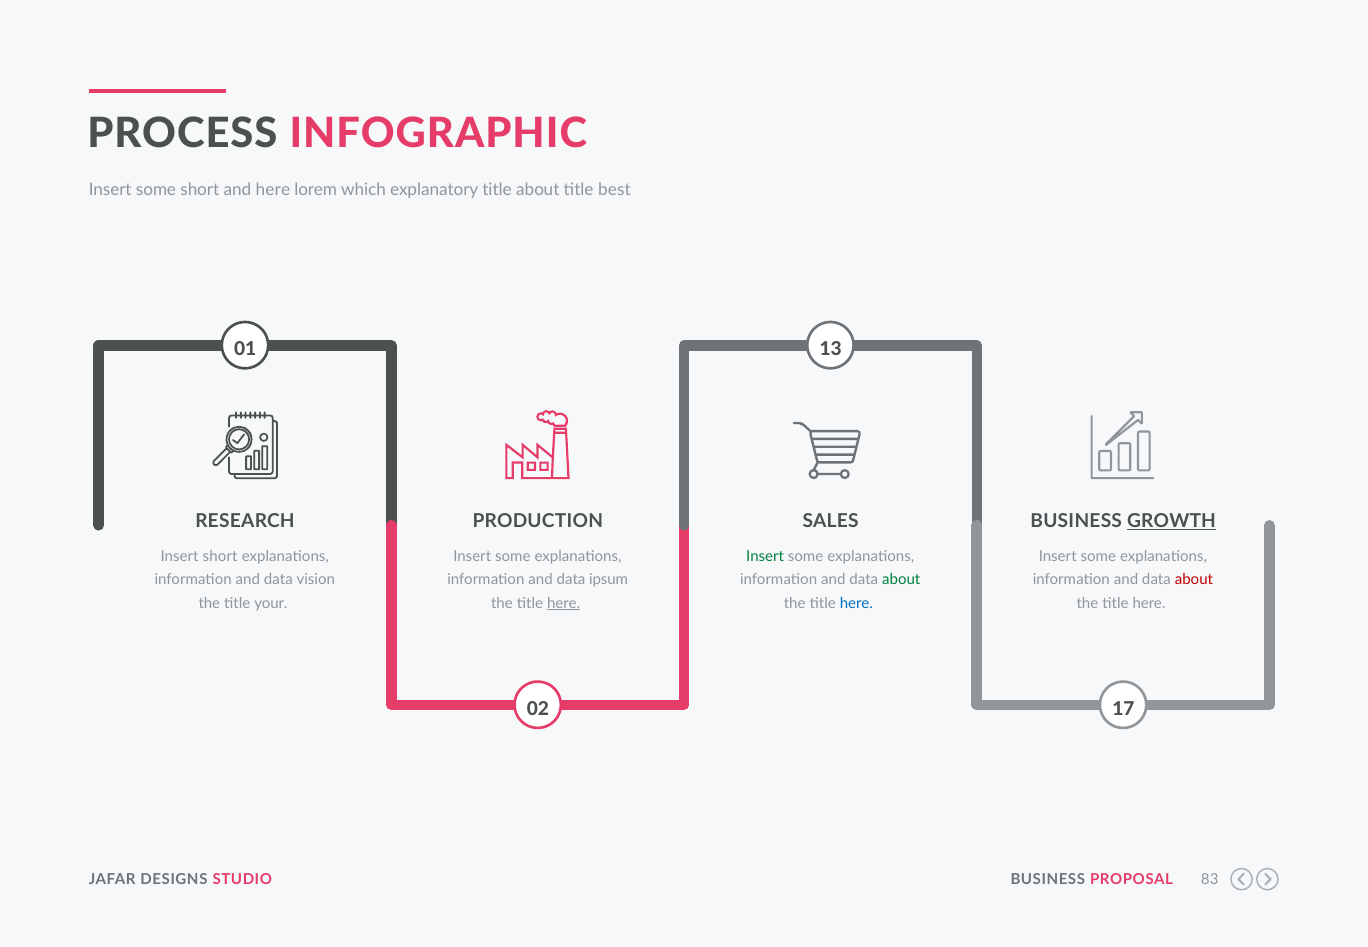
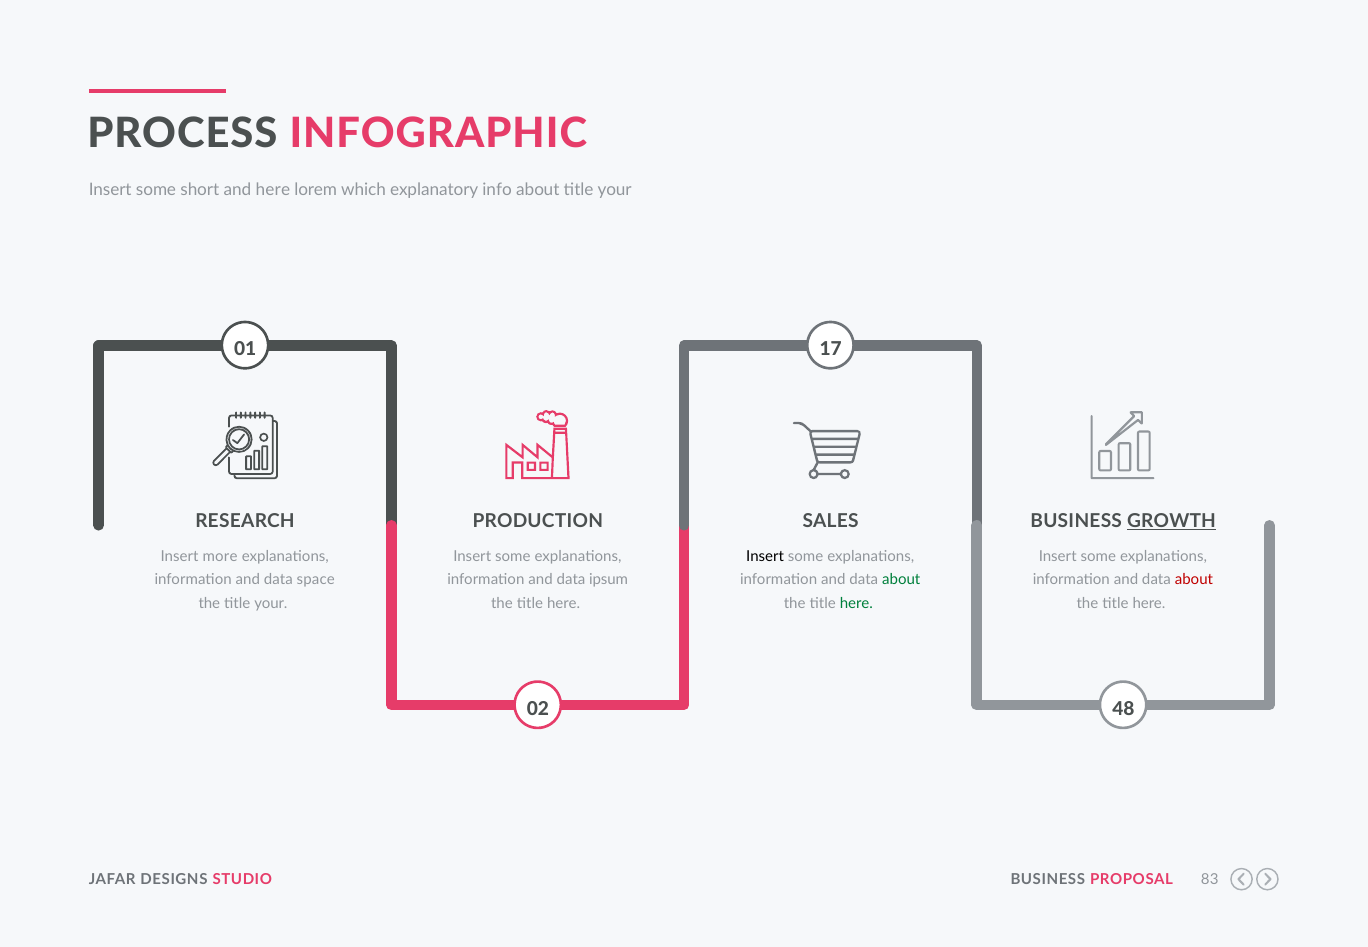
explanatory title: title -> info (497, 190)
about title best: best -> your (615, 190)
13: 13 -> 17 (831, 349)
Insert short: short -> more (220, 556)
Insert colour: green -> black (765, 556)
vision: vision -> space (316, 580)
here underline: present -> none (564, 603)
here colour: blue -> green (856, 603)
17: 17 -> 48 (1123, 709)
